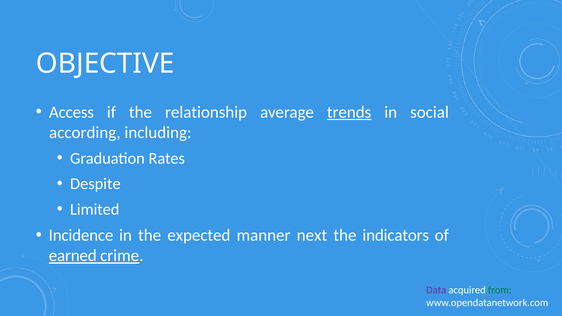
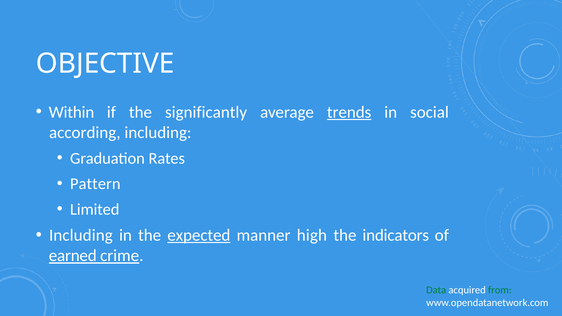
Access: Access -> Within (71, 112)
relationship: relationship -> significantly (206, 112)
Despite: Despite -> Pattern (95, 184)
Incidence: Incidence -> Including (81, 235)
expected underline: none -> present (199, 235)
next: next -> high (312, 235)
Data colour: purple -> green (436, 290)
